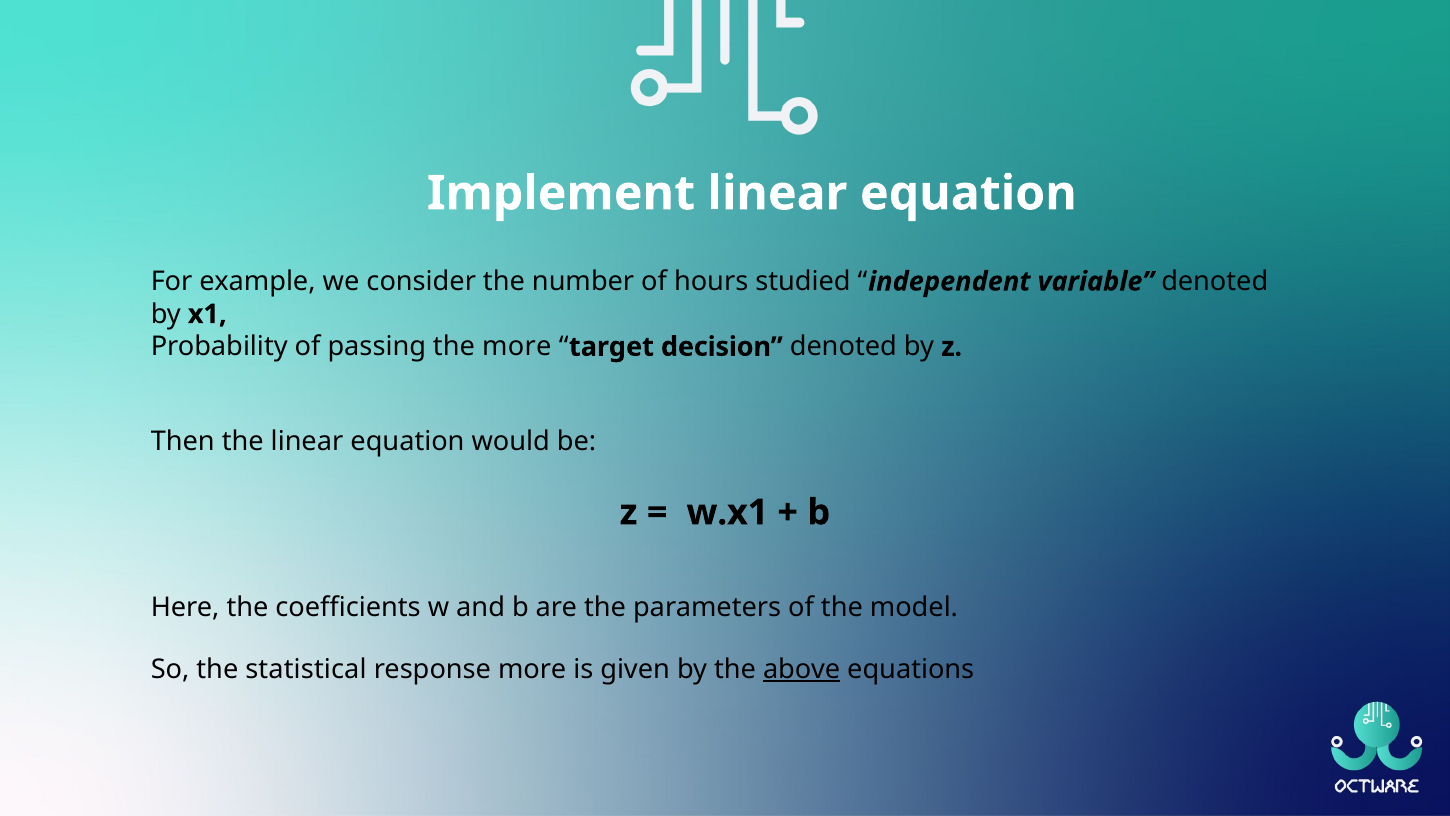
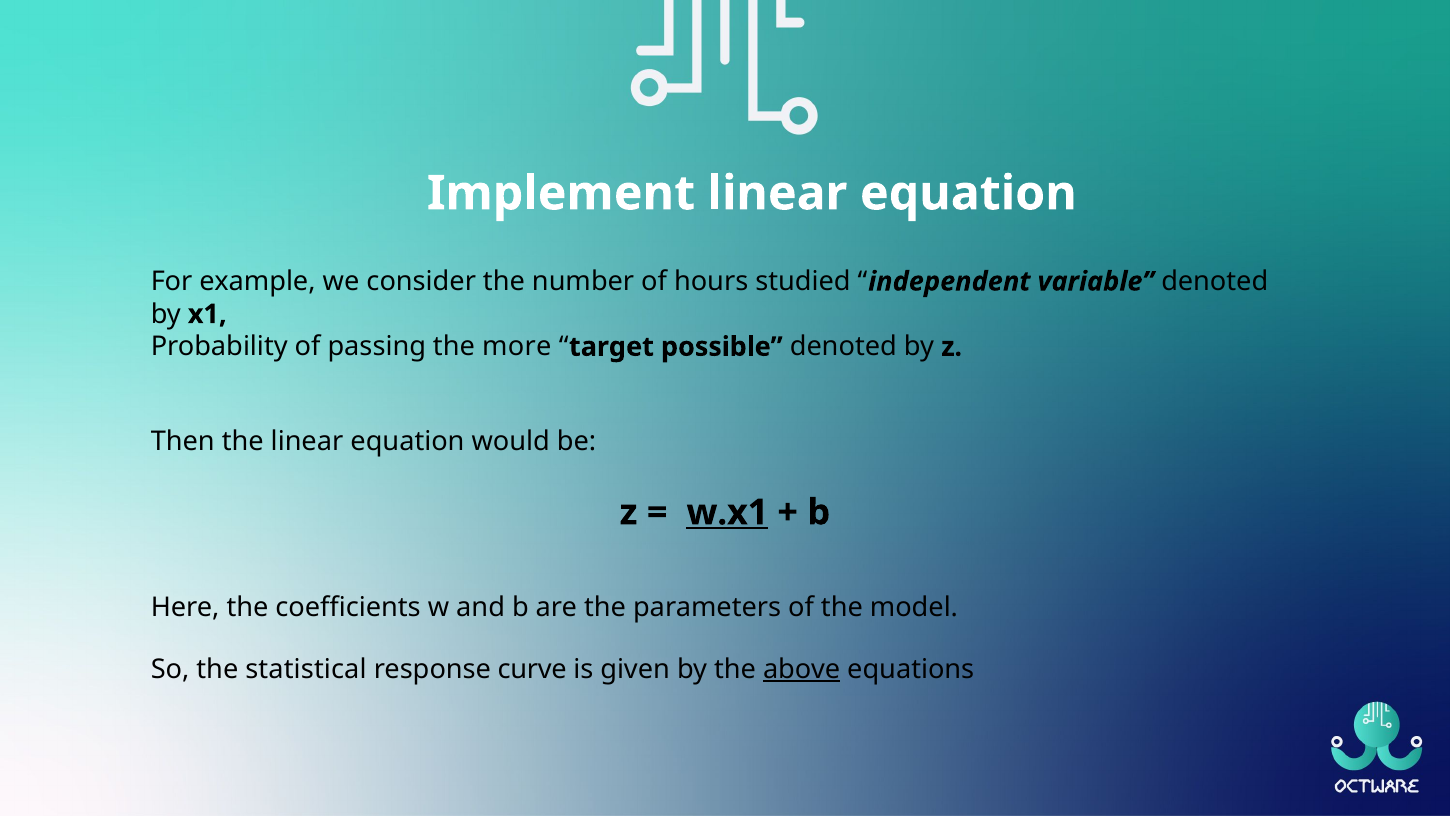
decision: decision -> possible (722, 347)
w.x1 underline: none -> present (727, 512)
response more: more -> curve (532, 669)
